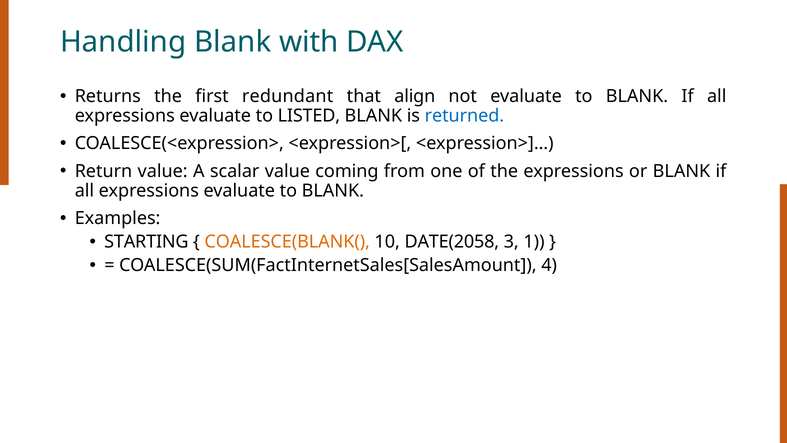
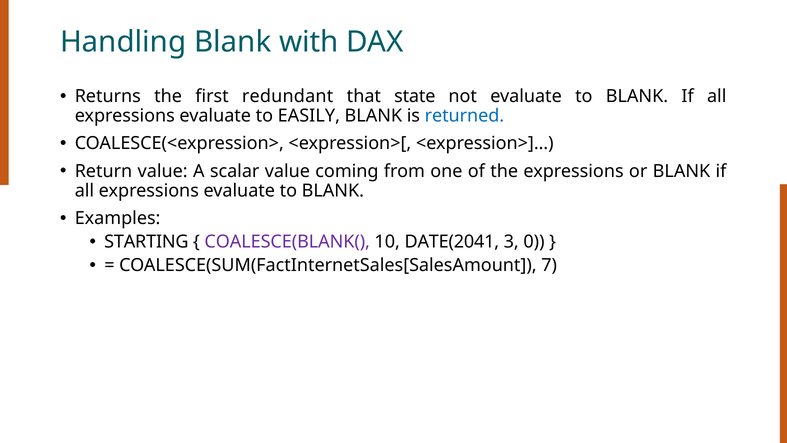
align: align -> state (415, 96)
LISTED: LISTED -> EASILY (309, 116)
COALESCE(BLANK( colour: orange -> purple (287, 242)
DATE(2058: DATE(2058 -> DATE(2041 (452, 242)
1: 1 -> 0 (534, 242)
4: 4 -> 7 (549, 265)
